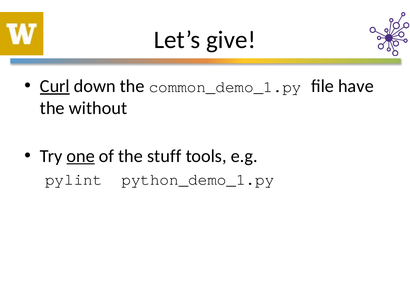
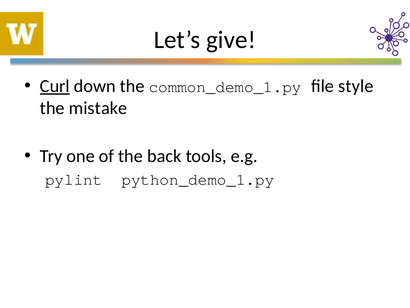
have: have -> style (356, 86)
without: without -> mistake (98, 108)
one underline: present -> none (81, 156)
stuff: stuff -> back (164, 156)
